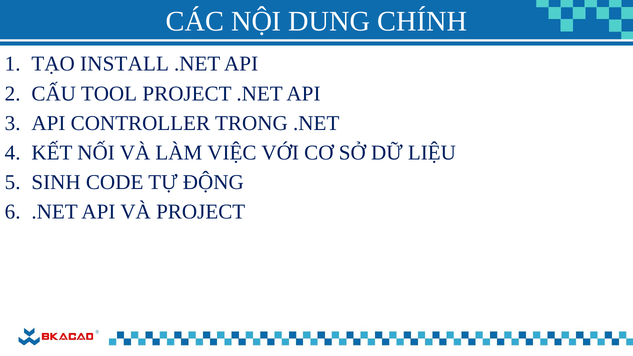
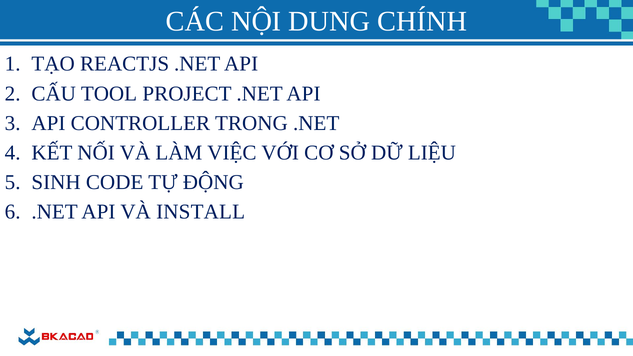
INSTALL: INSTALL -> REACTJS (125, 64)
VÀ PROJECT: PROJECT -> INSTALL (201, 212)
